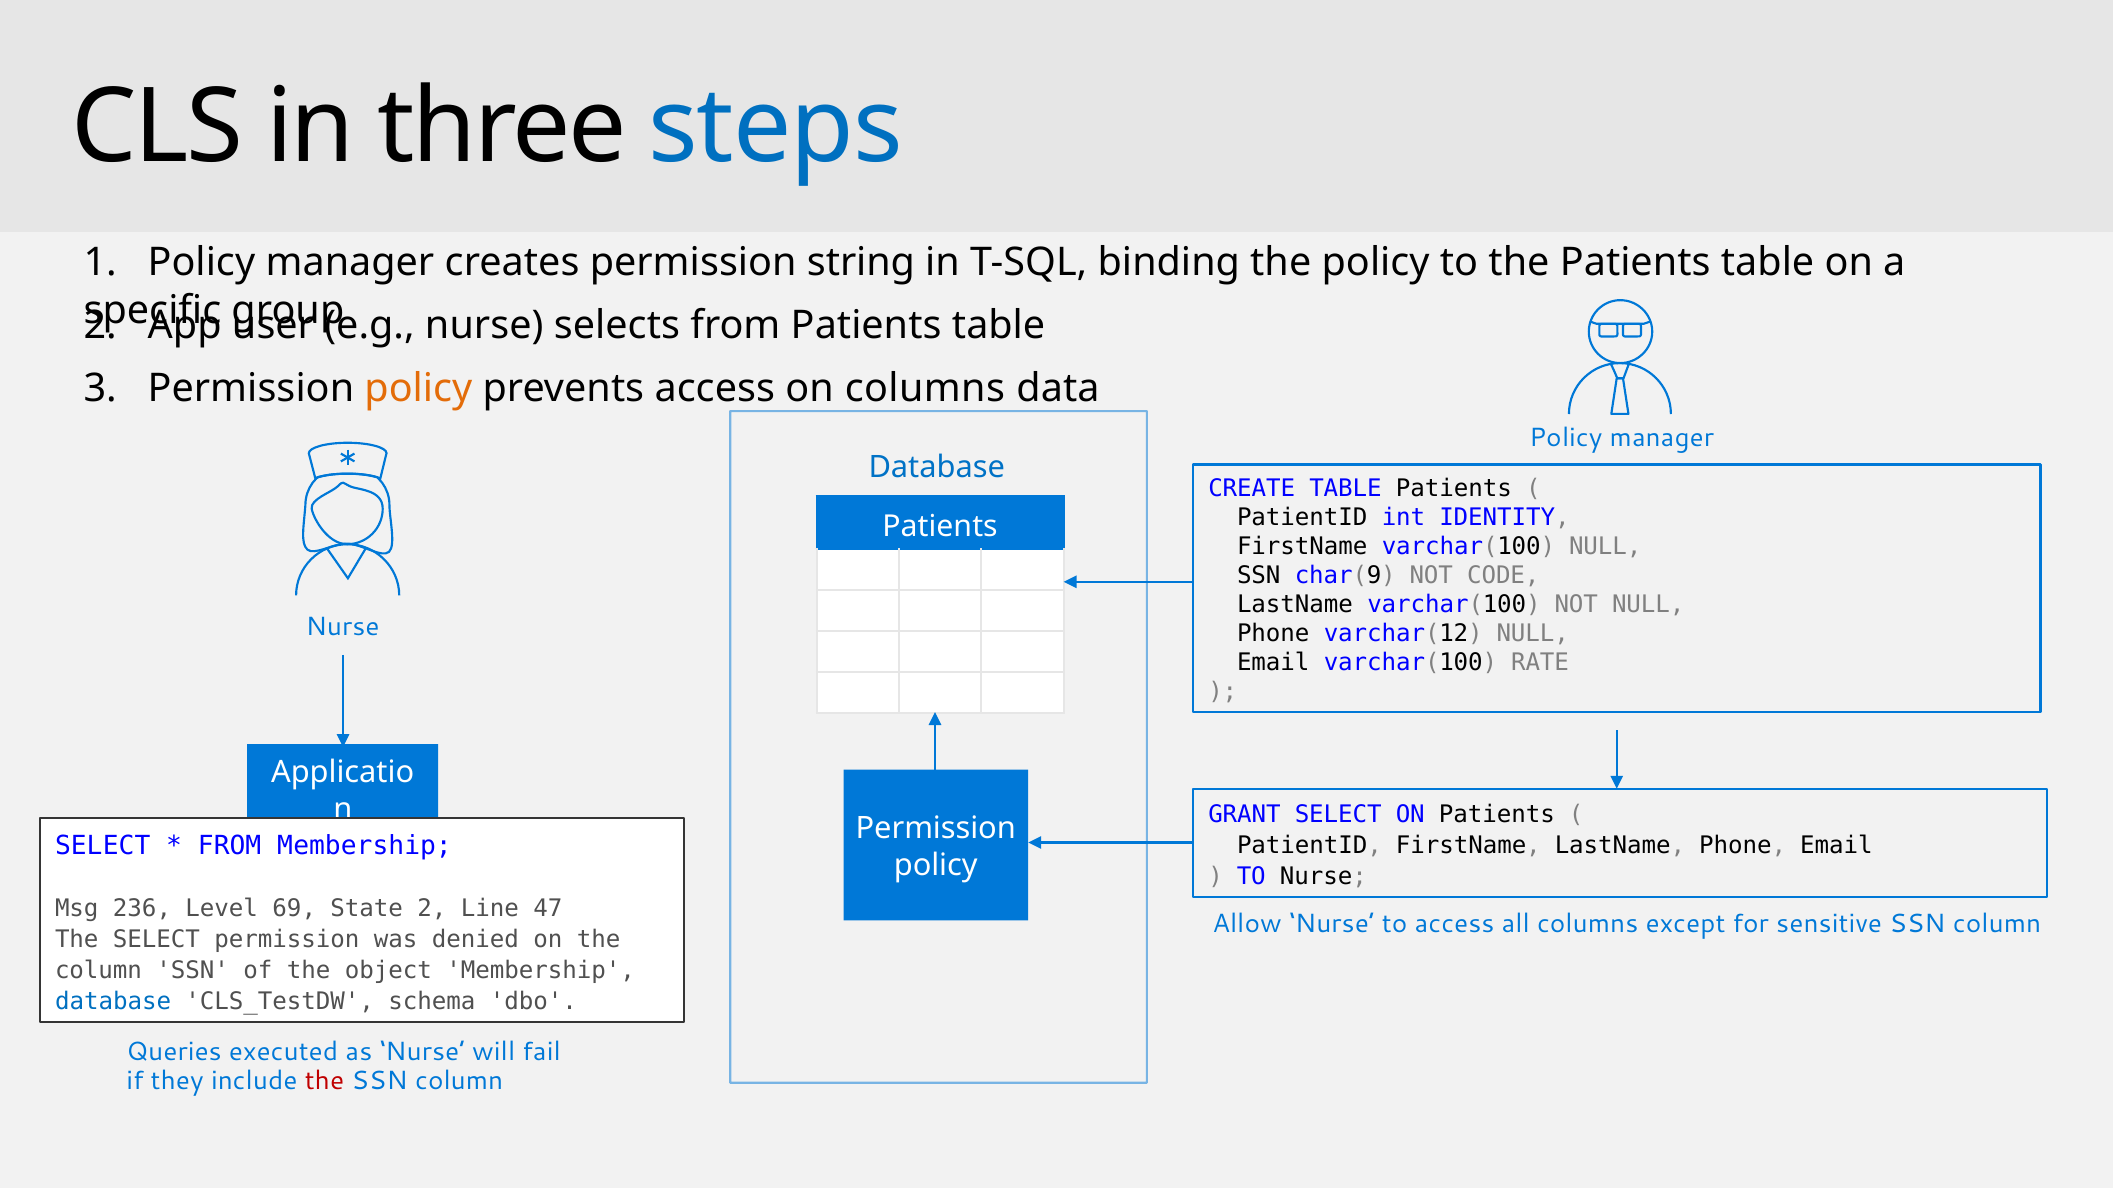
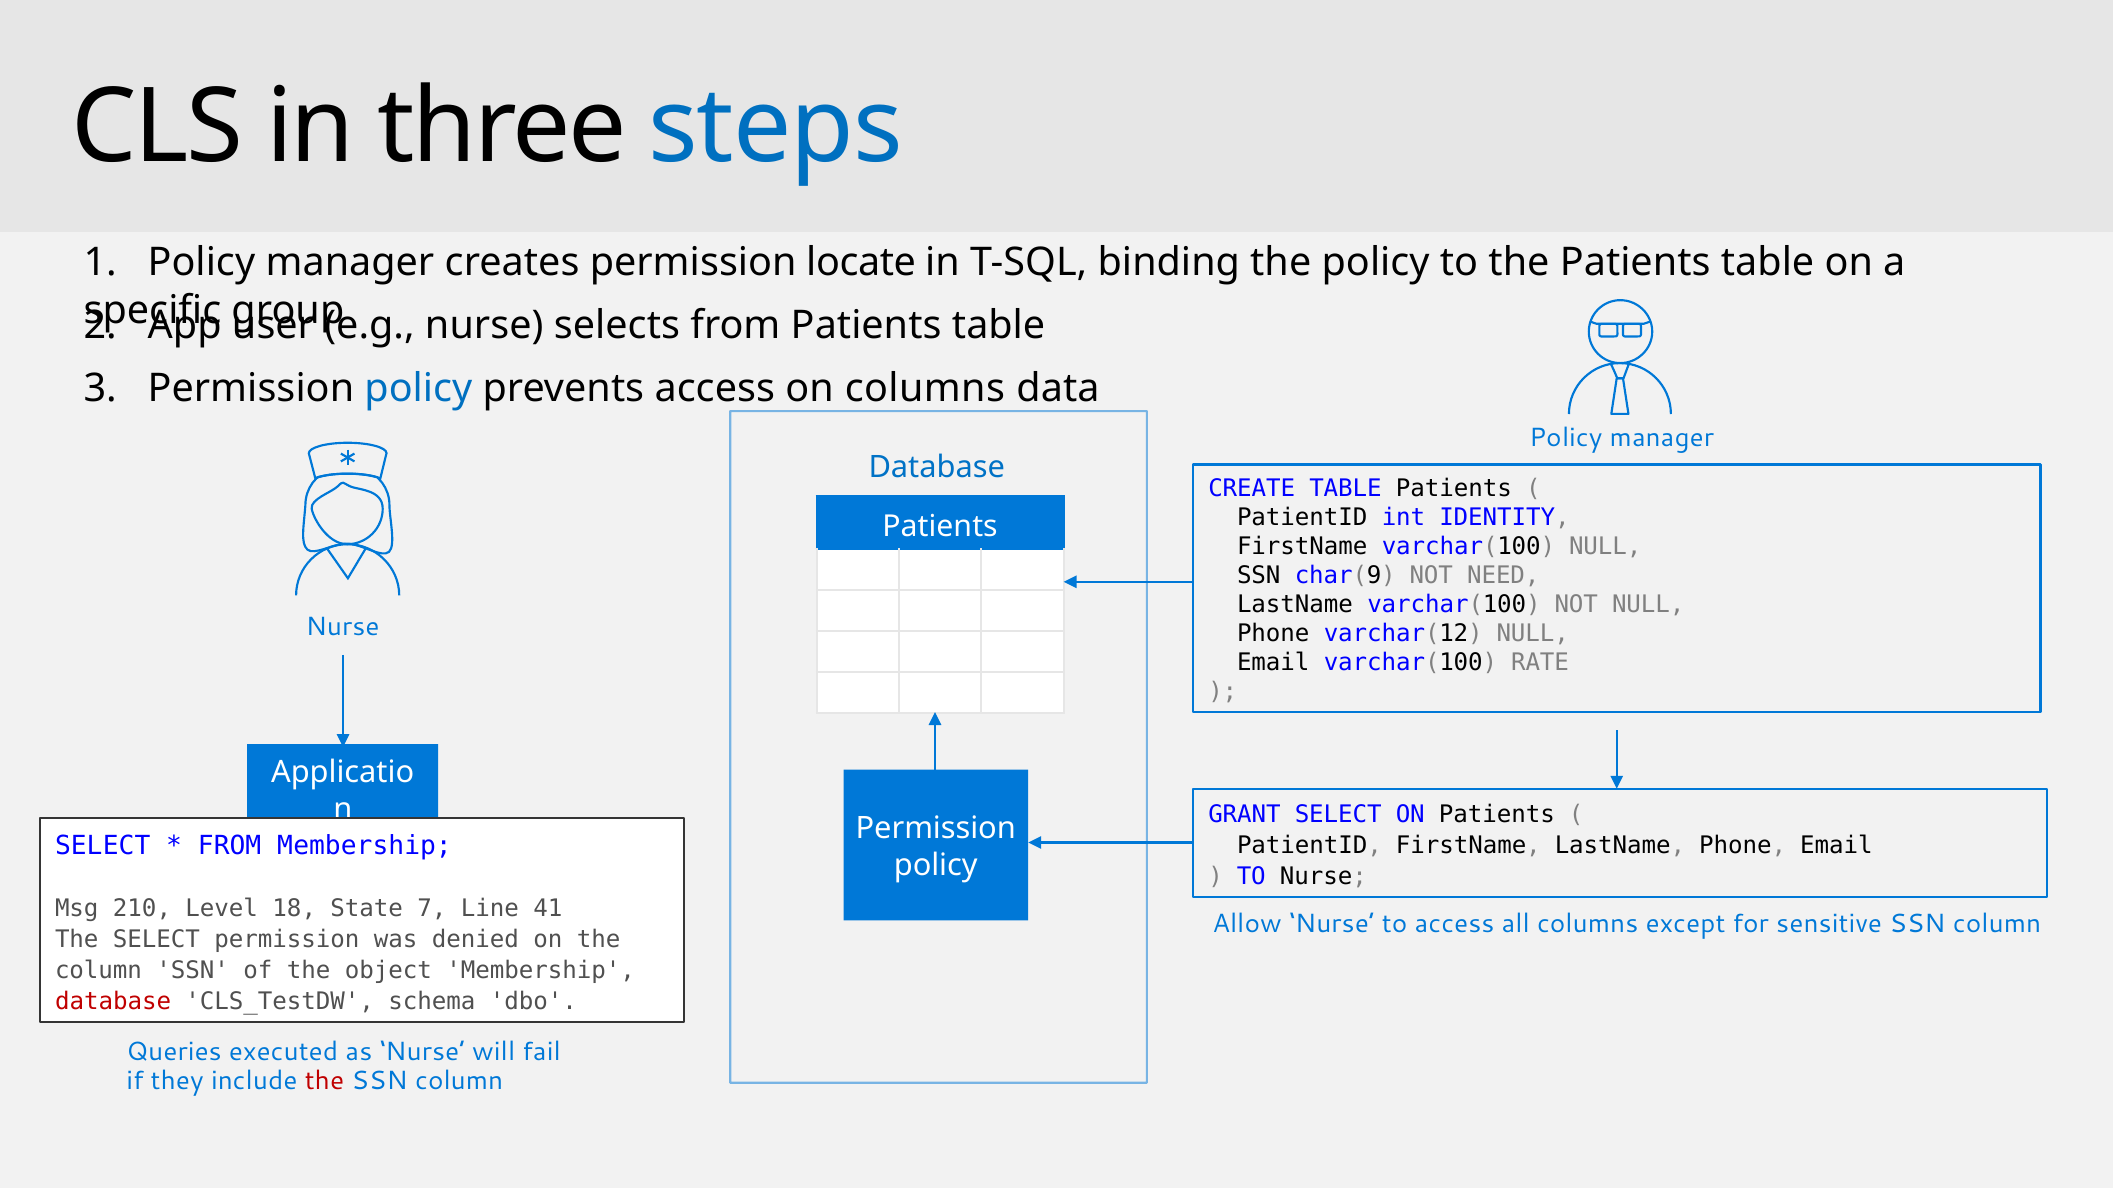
string: string -> locate (861, 263)
policy colour: orange -> blue (418, 389)
CODE: CODE -> NEED (1503, 575)
236: 236 -> 210 (142, 909)
69: 69 -> 18 (294, 909)
State 2: 2 -> 7 (432, 909)
47: 47 -> 41 (548, 909)
database colour: blue -> red (113, 1002)
